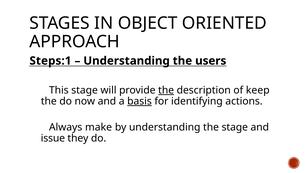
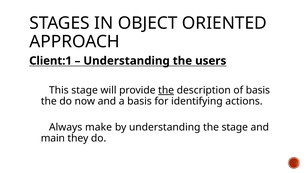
Steps:1: Steps:1 -> Client:1 (51, 61)
of keep: keep -> basis (258, 90)
basis underline: present -> none (140, 101)
issue: issue -> main (53, 139)
